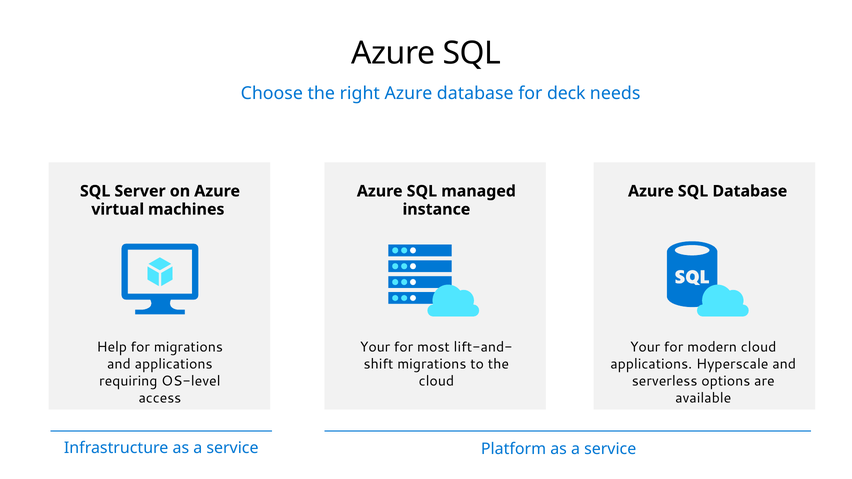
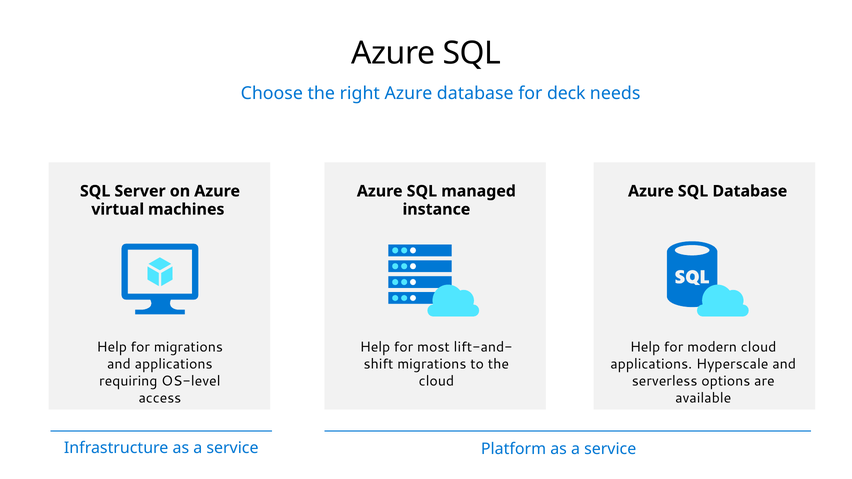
Your: Your -> Help (375, 347)
Your: Your -> Help (645, 347)
